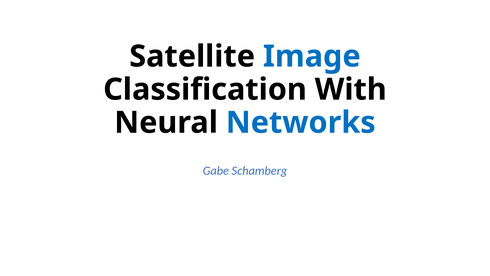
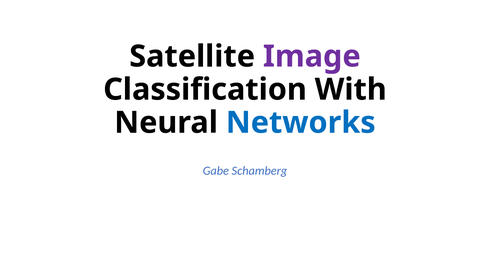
Image colour: blue -> purple (312, 56)
